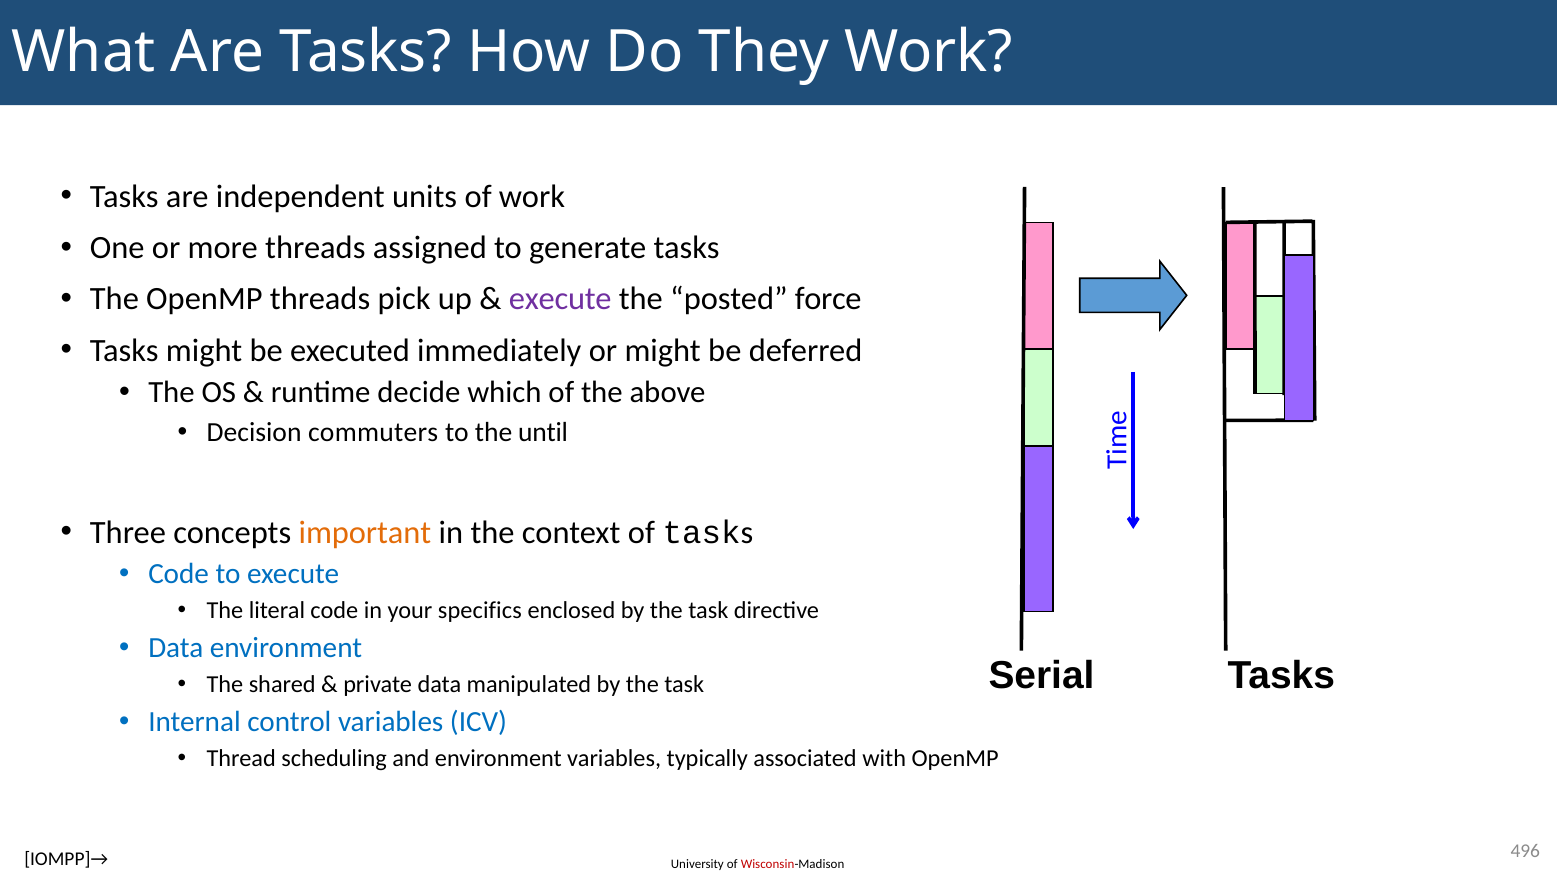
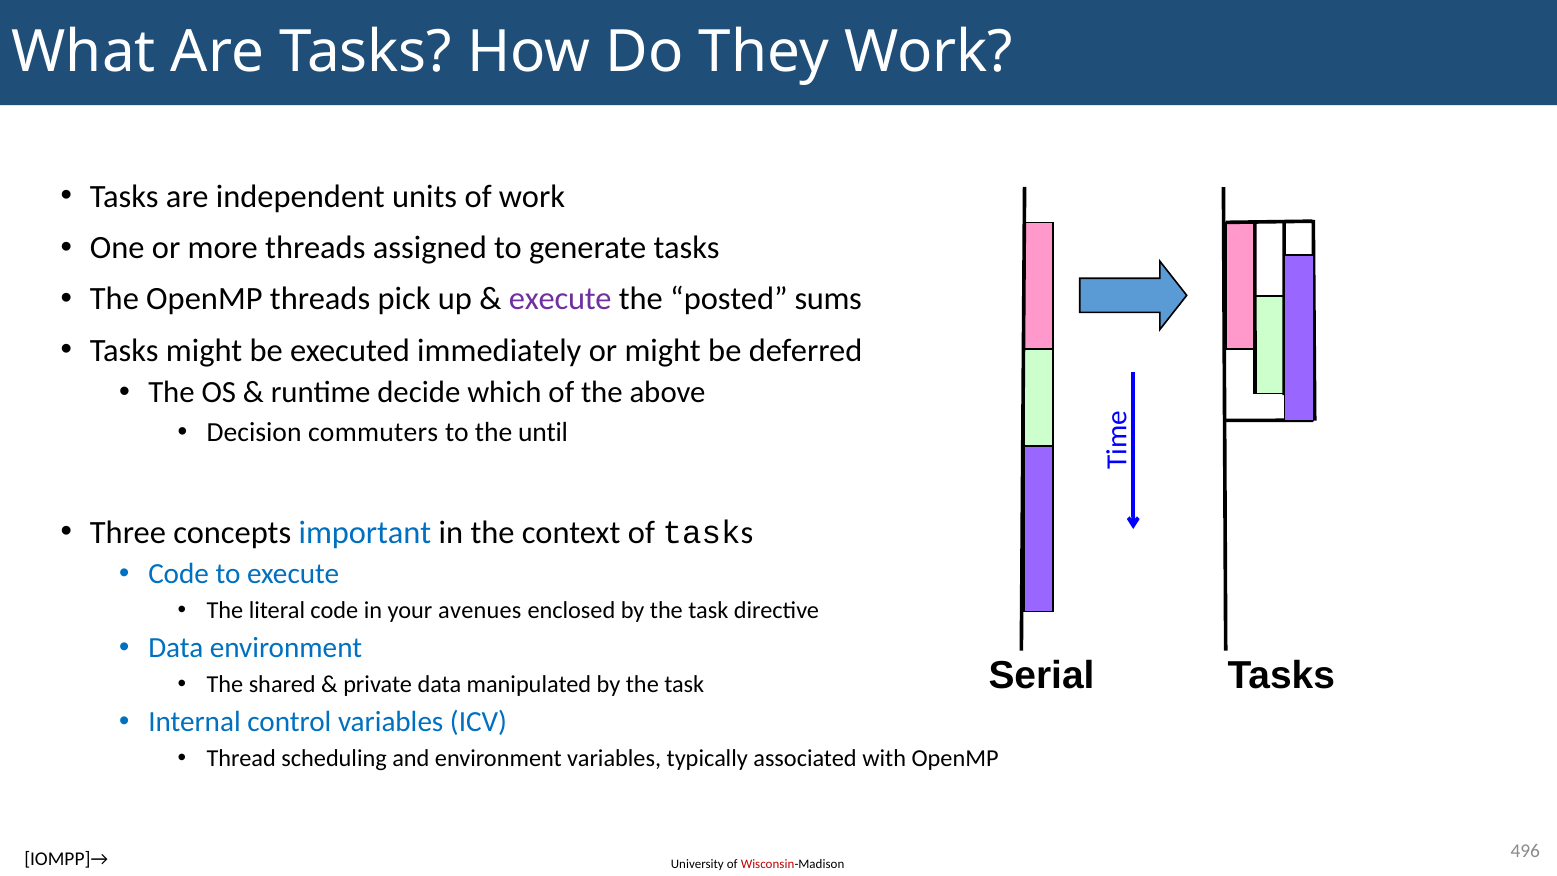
force: force -> sums (828, 299)
important colour: orange -> blue (365, 532)
specifics: specifics -> avenues (480, 611)
